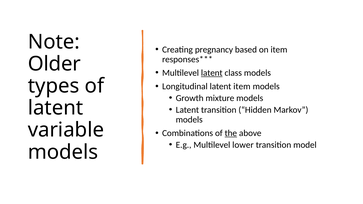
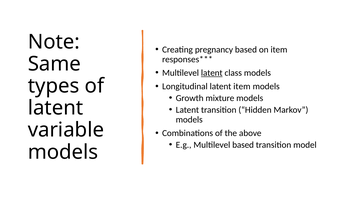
Older: Older -> Same (54, 64)
the underline: present -> none (231, 133)
Multilevel lower: lower -> based (243, 145)
